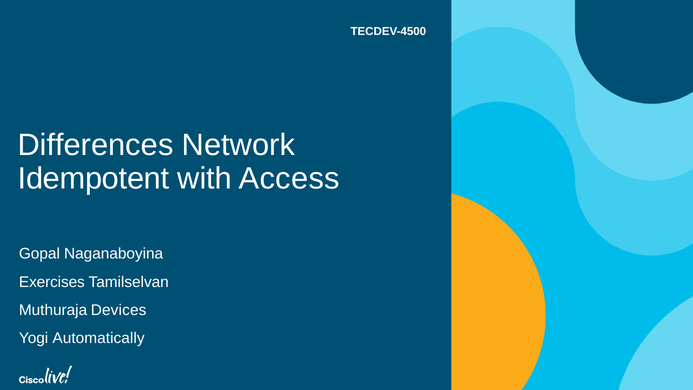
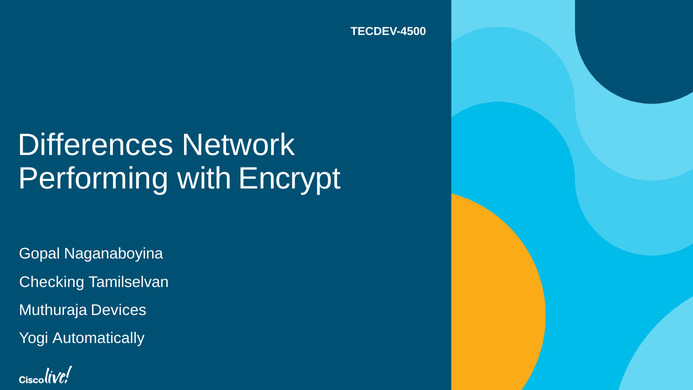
Idempotent: Idempotent -> Performing (93, 178)
Access: Access -> Encrypt (290, 178)
Exercises: Exercises -> Checking (52, 282)
